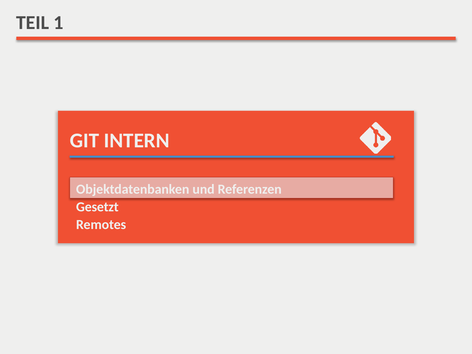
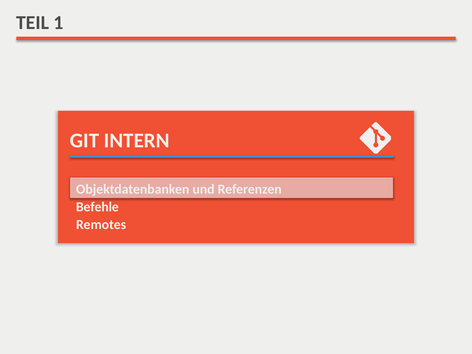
Gesetzt: Gesetzt -> Befehle (97, 207)
